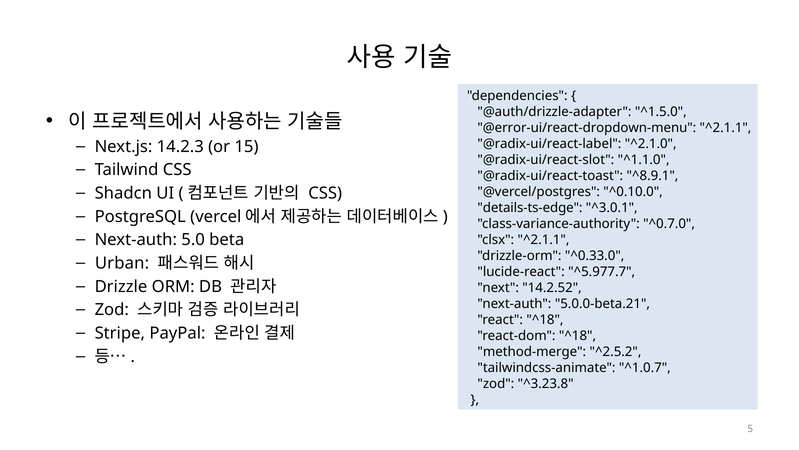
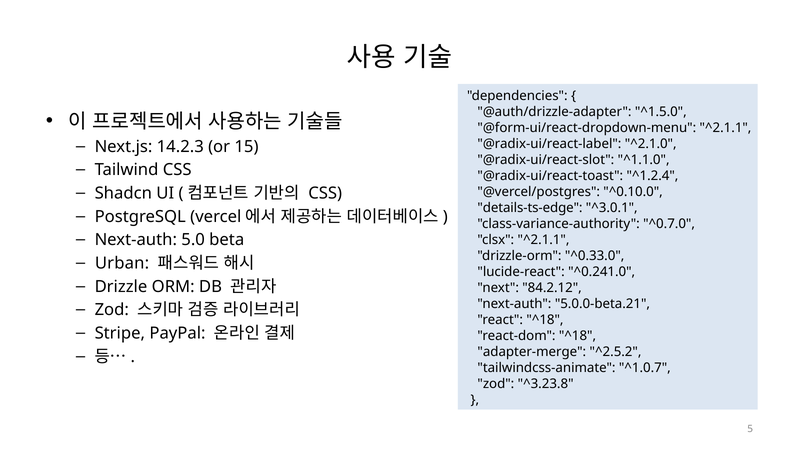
@error-ui/react-dropdown-menu: @error-ui/react-dropdown-menu -> @form-ui/react-dropdown-menu (587, 128)
^8.9.1: ^8.9.1 -> ^1.2.4 (652, 176)
^5.977.7: ^5.977.7 -> ^0.241.0 (602, 271)
14.2.52: 14.2.52 -> 84.2.12 (552, 287)
method-merge: method-merge -> adapter-merge (532, 351)
